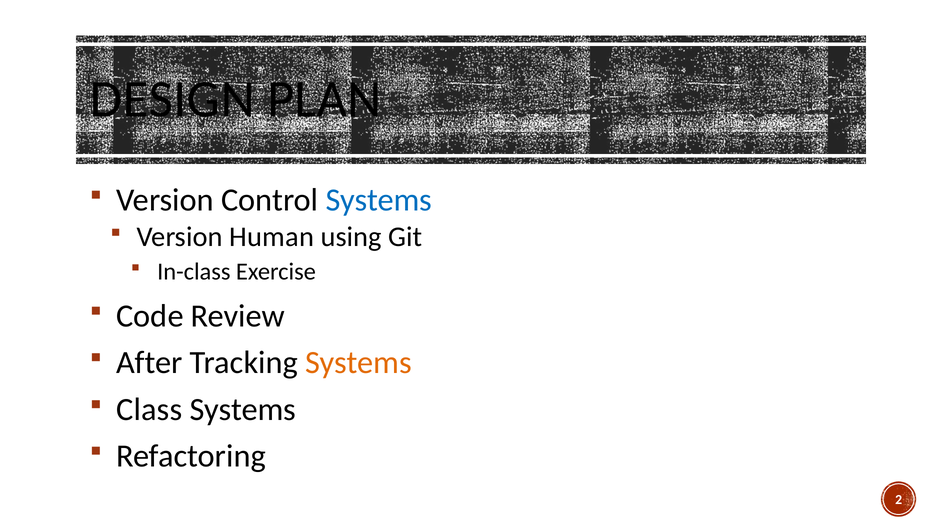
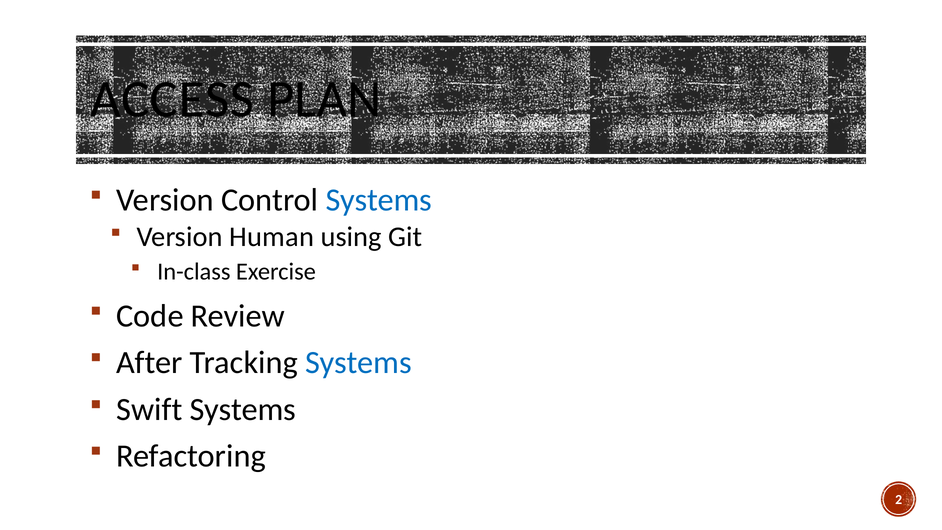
DESIGN: DESIGN -> ACCESS (172, 99)
Systems colour: orange -> blue (358, 363)
Class: Class -> Swift (149, 409)
